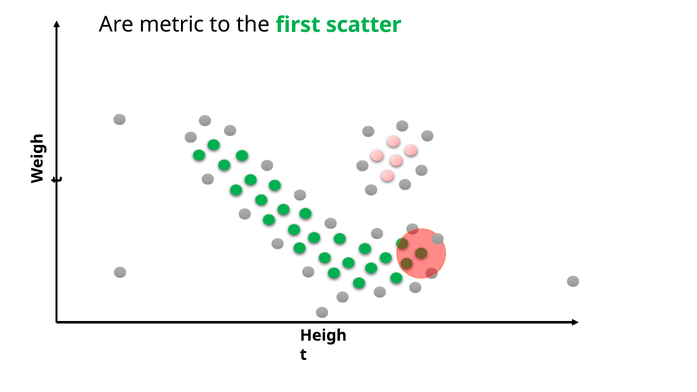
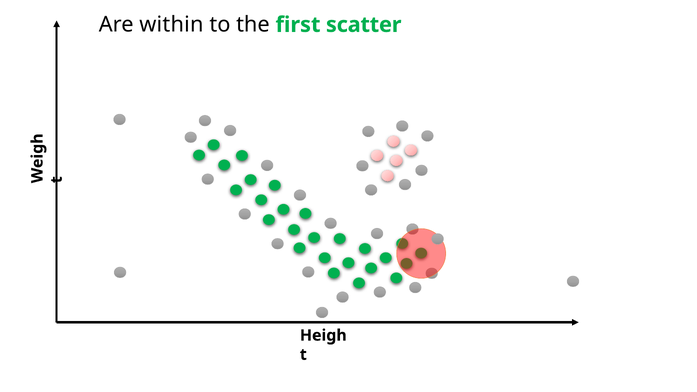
metric: metric -> within (171, 25)
